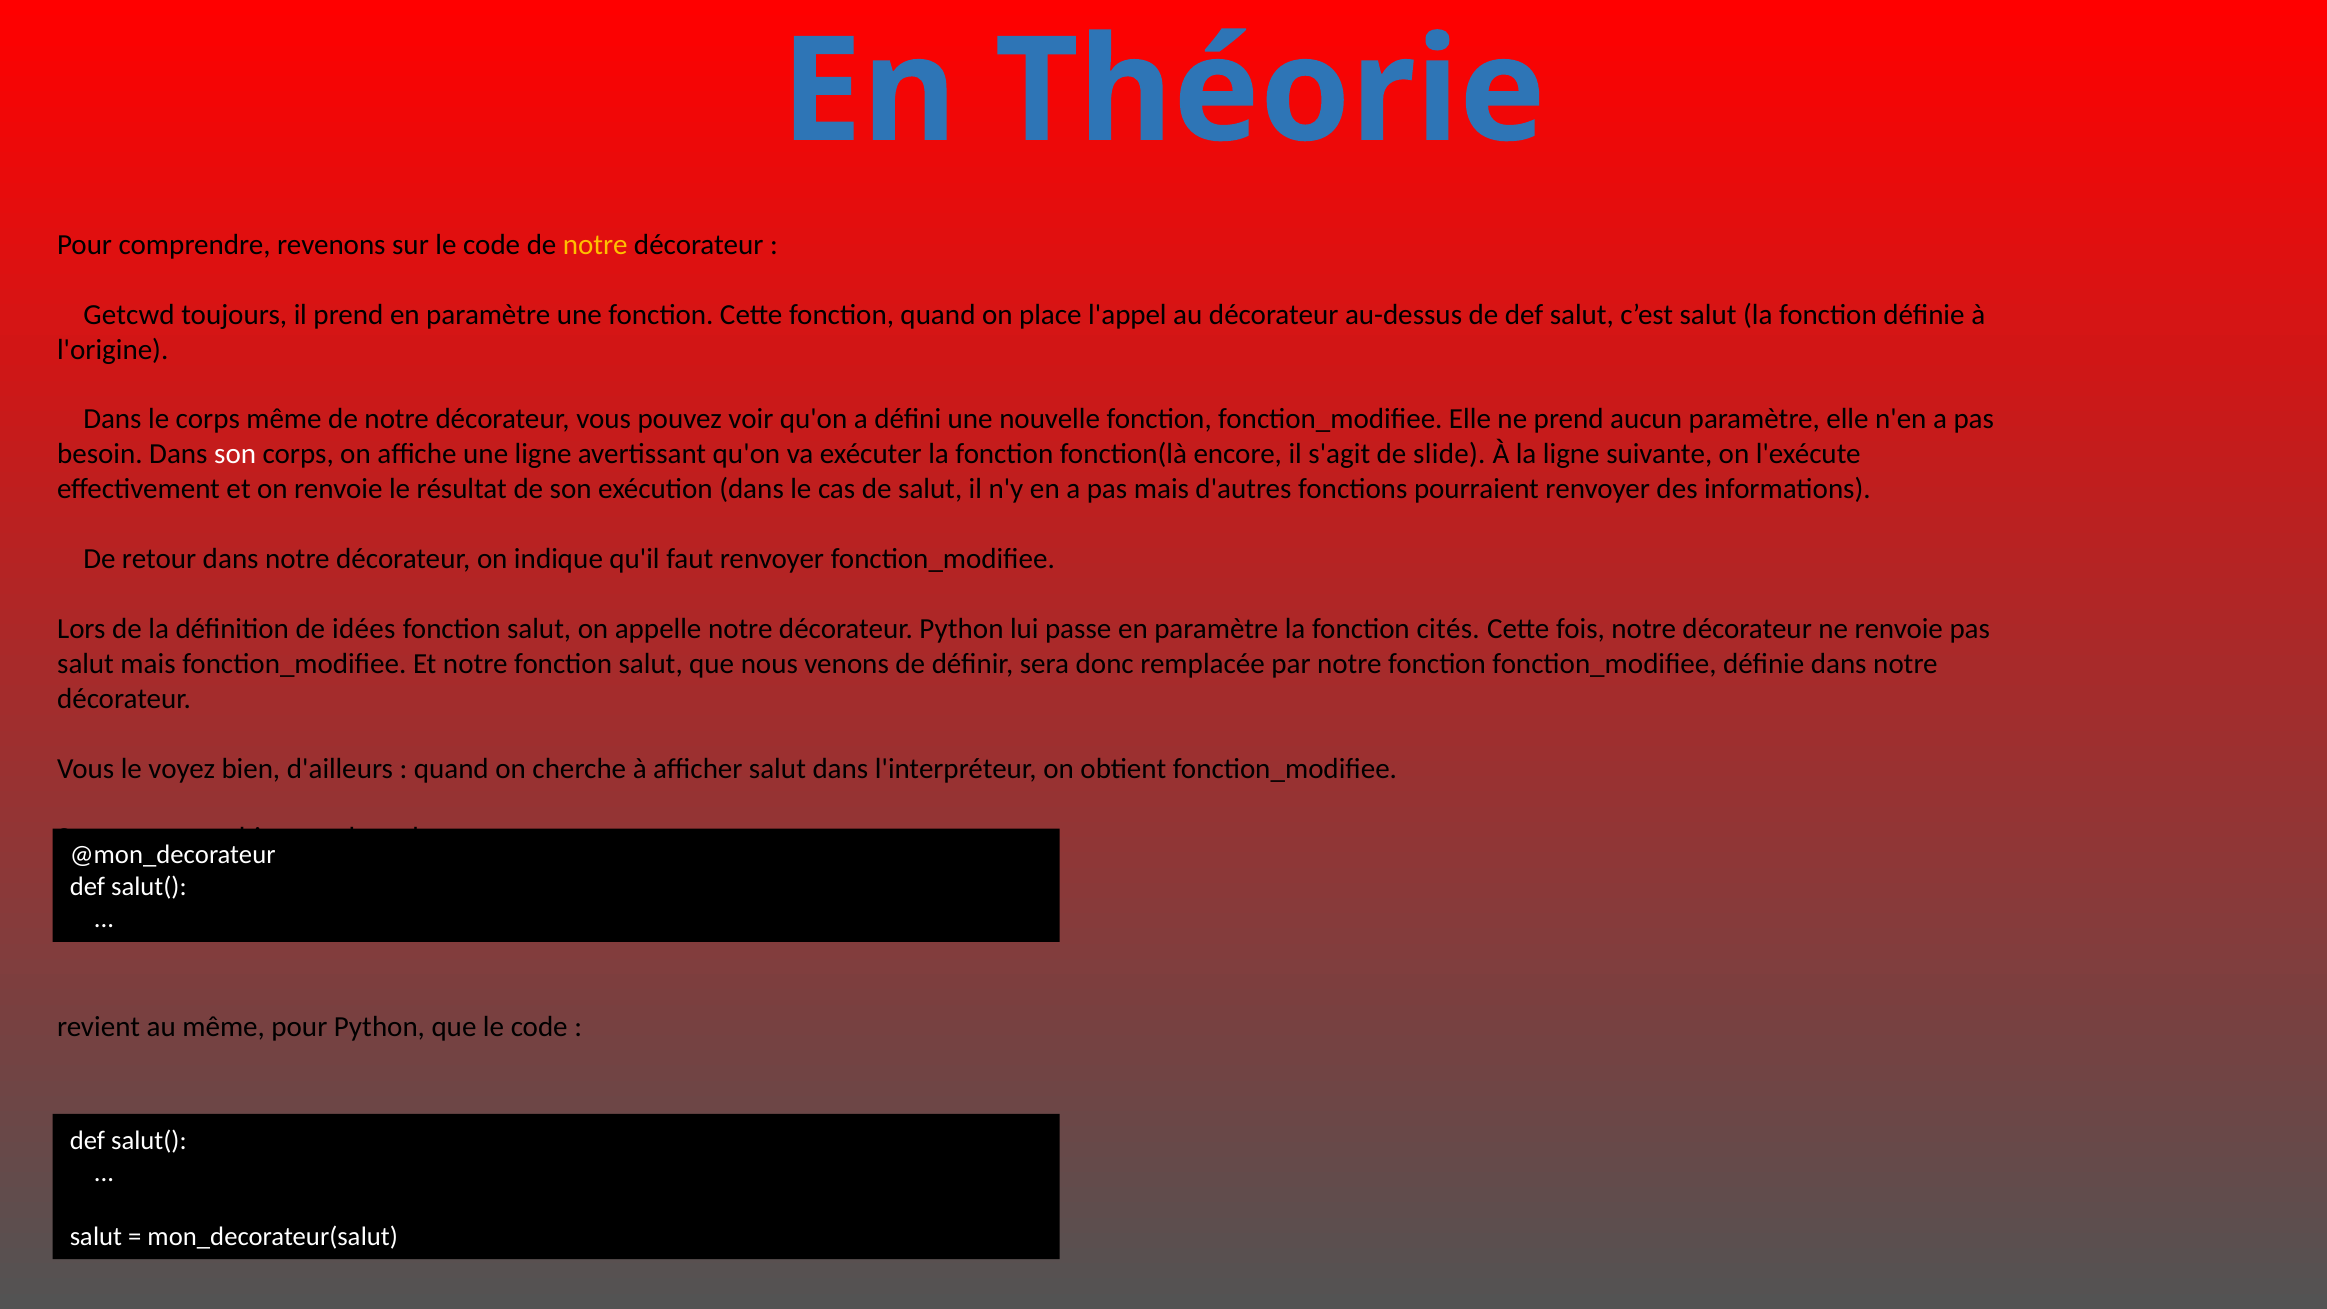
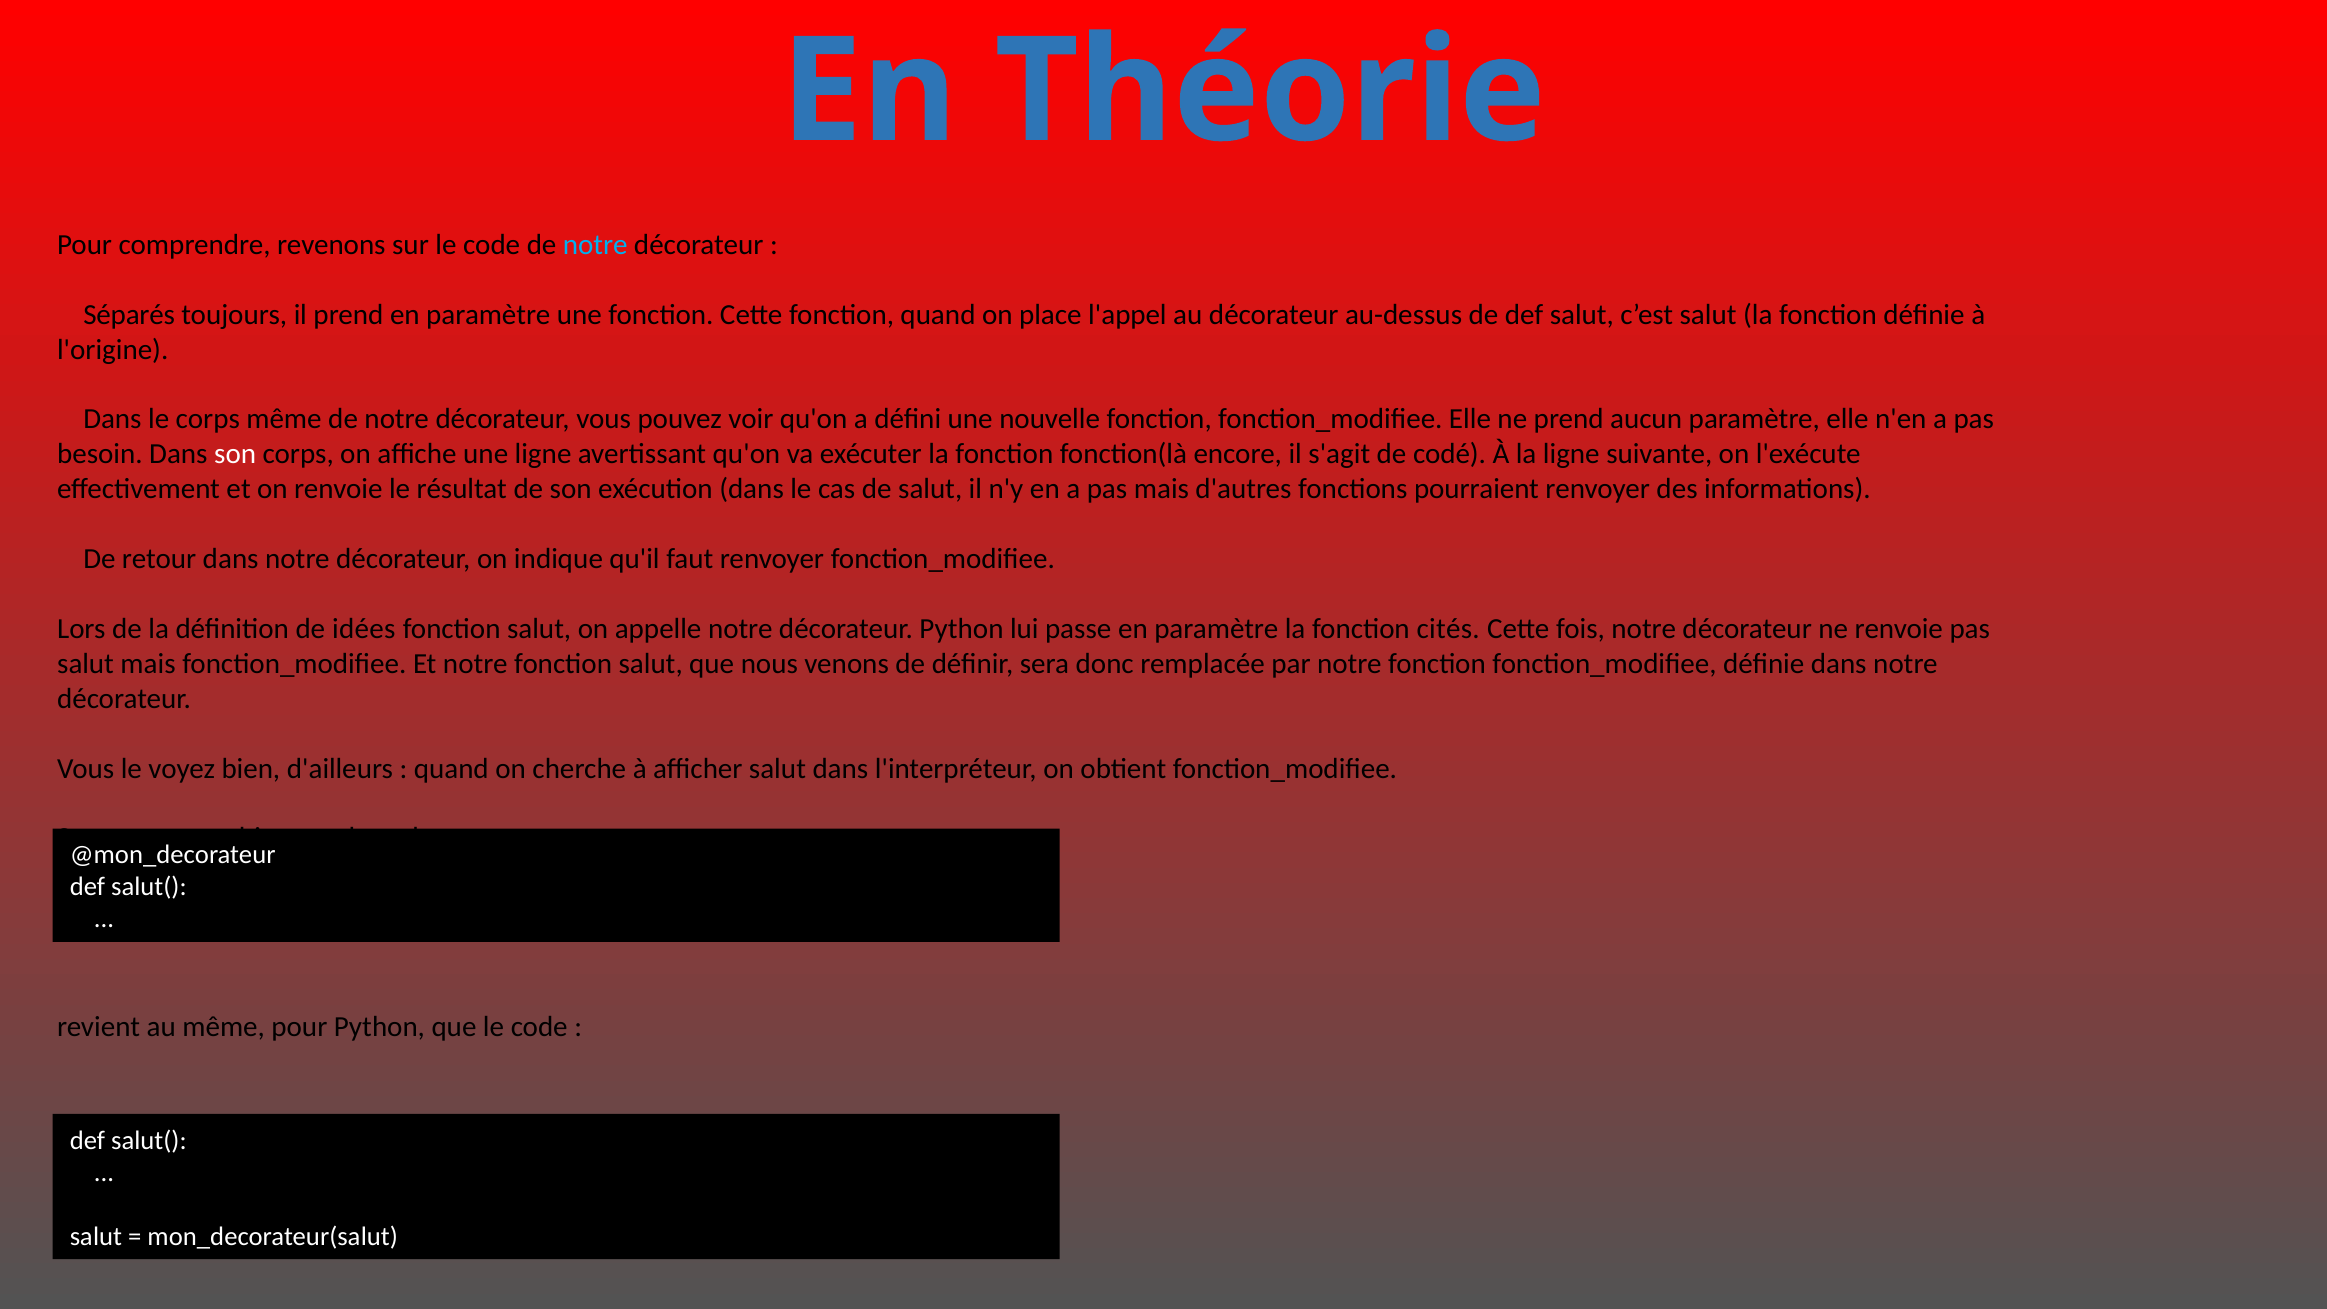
notre colour: yellow -> light blue (595, 245)
Getcwd: Getcwd -> Séparés (129, 315)
slide: slide -> codé (1450, 454)
